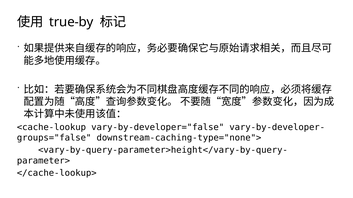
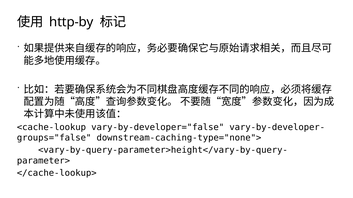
true-by: true-by -> http-by (71, 22)
